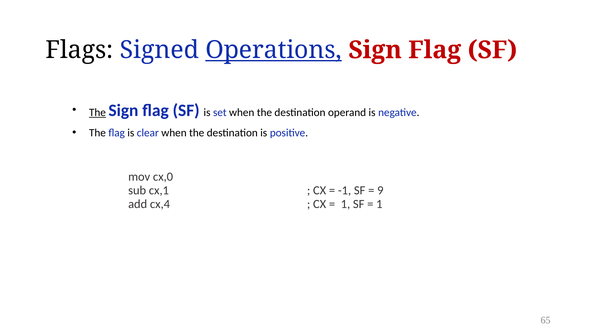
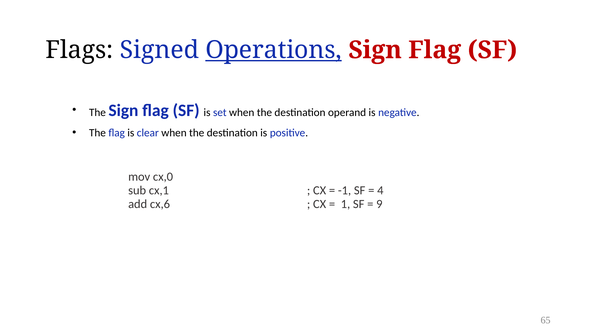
The underline: present -> none (97, 113)
9: 9 -> 4 (380, 191)
cx,4: cx,4 -> cx,6 (160, 204)
1: 1 -> 9 (379, 204)
